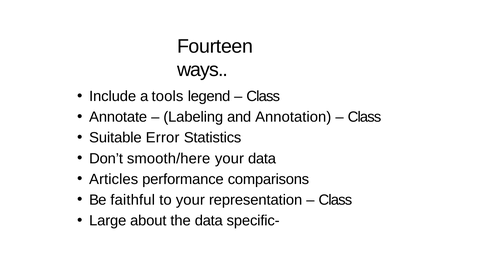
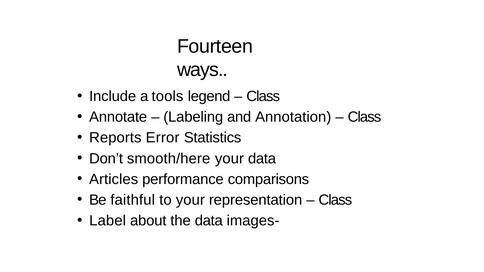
Suitable: Suitable -> Reports (115, 138)
Large: Large -> Label (108, 221)
specific‐: specific‐ -> images‐ (253, 221)
